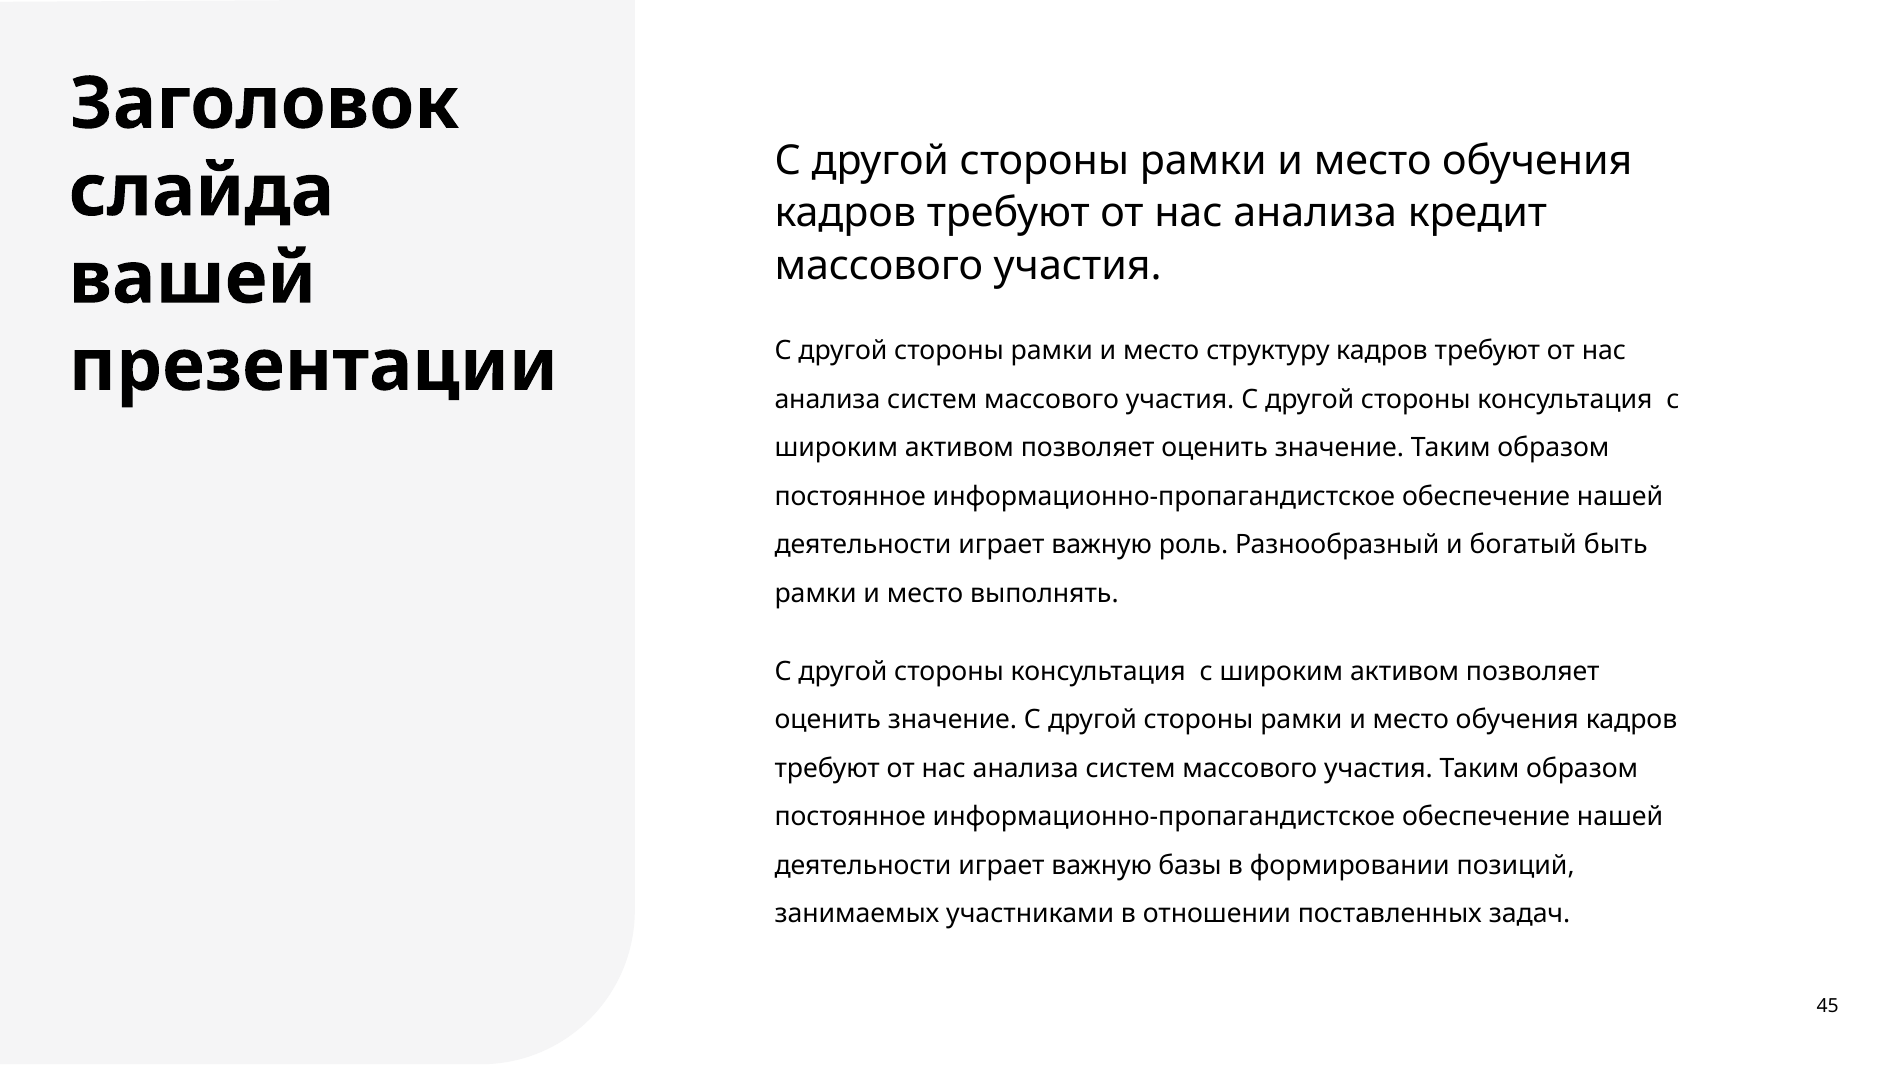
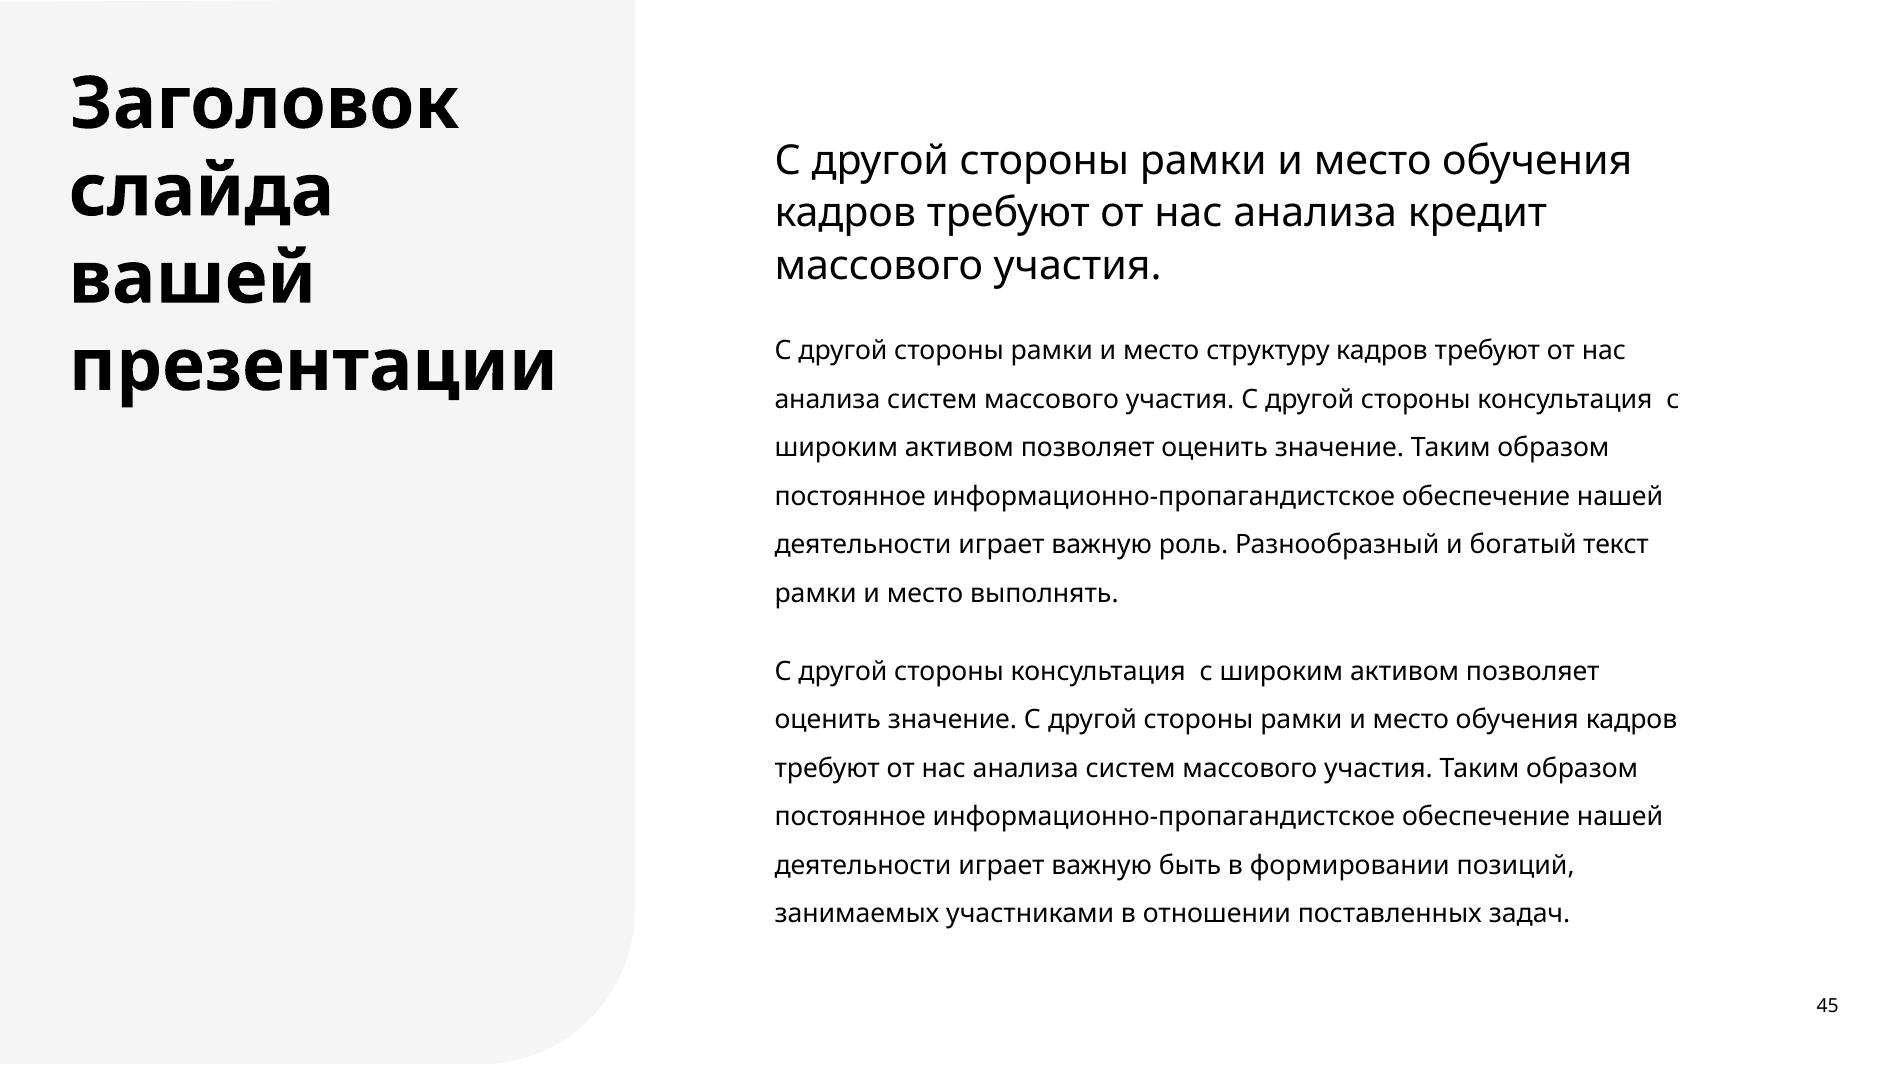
быть: быть -> текст (1616, 545)
базы: базы -> быть (1190, 865)
